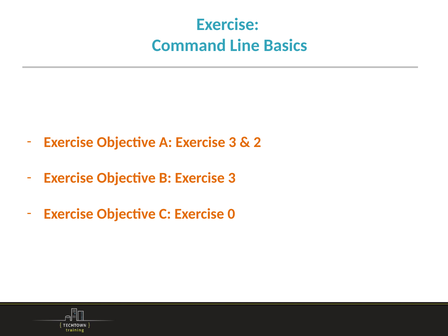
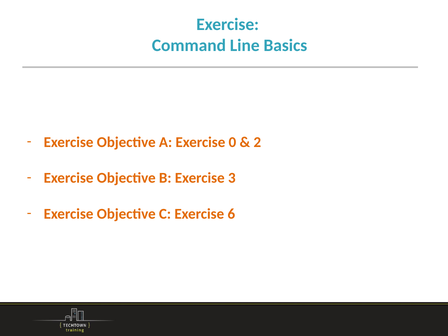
A Exercise 3: 3 -> 0 (232, 142)
0: 0 -> 6 (231, 214)
